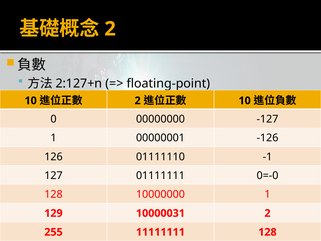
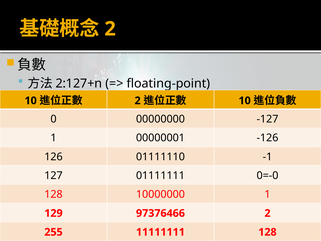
10000031: 10000031 -> 97376466 (160, 213)
